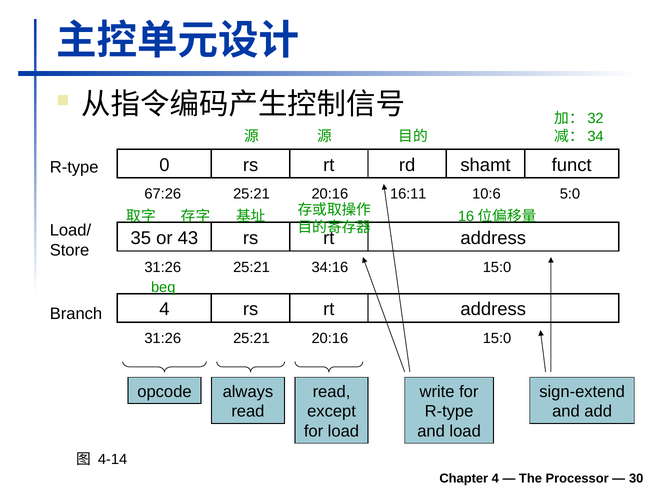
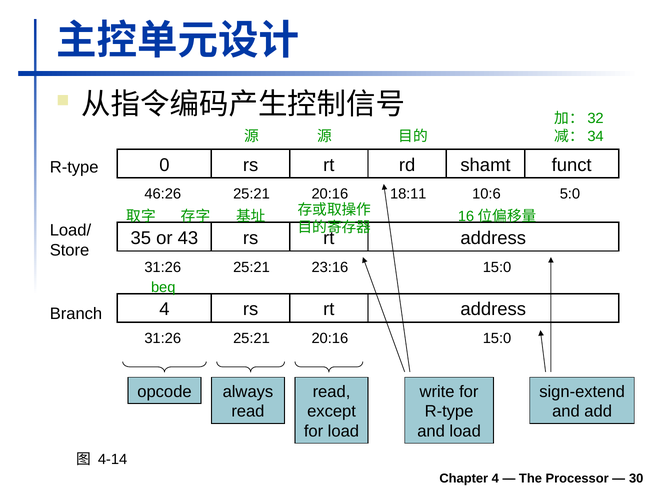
67:26: 67:26 -> 46:26 (163, 194)
16:11: 16:11 -> 18:11 (408, 194)
34:16: 34:16 -> 23:16 (330, 267)
